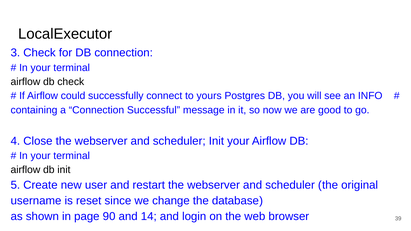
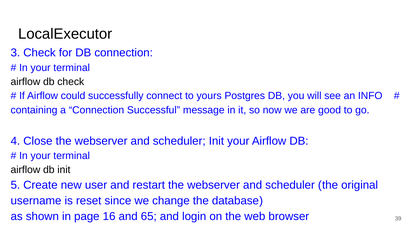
90: 90 -> 16 (109, 217)
14: 14 -> 65 (149, 217)
